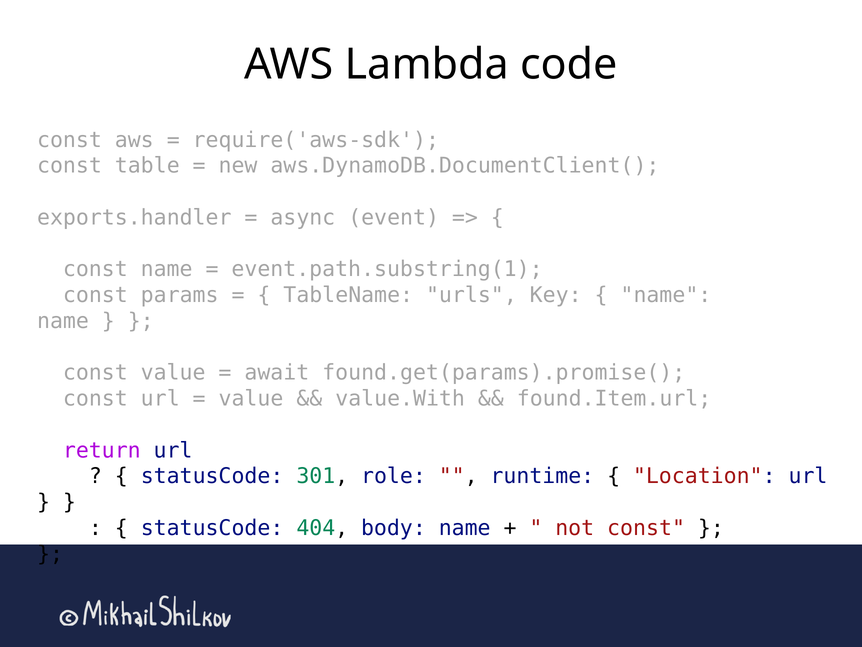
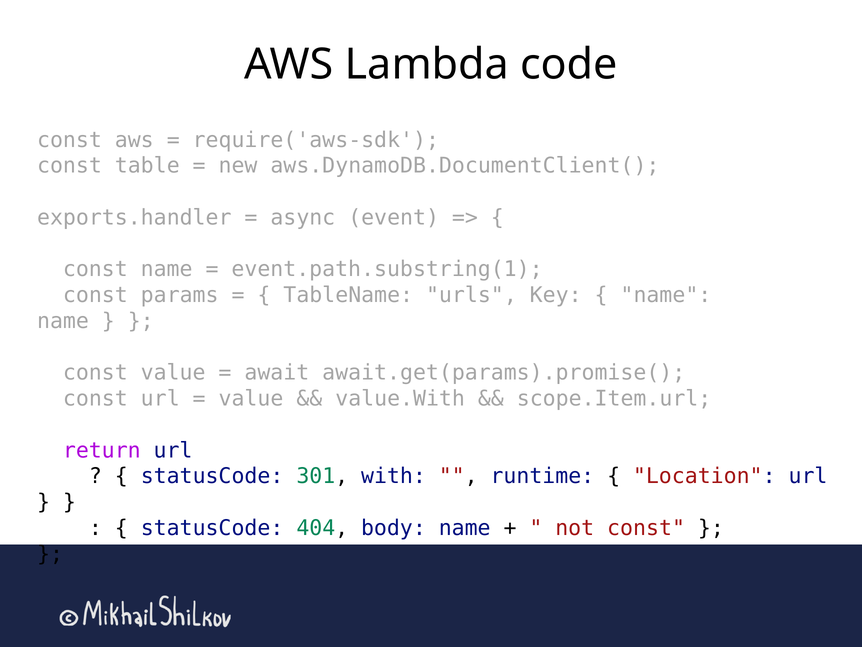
found.get(params).promise(: found.get(params).promise( -> await.get(params).promise( (504, 373)
found.Item.url: found.Item.url -> scope.Item.url (614, 398)
role: role -> with (393, 476)
